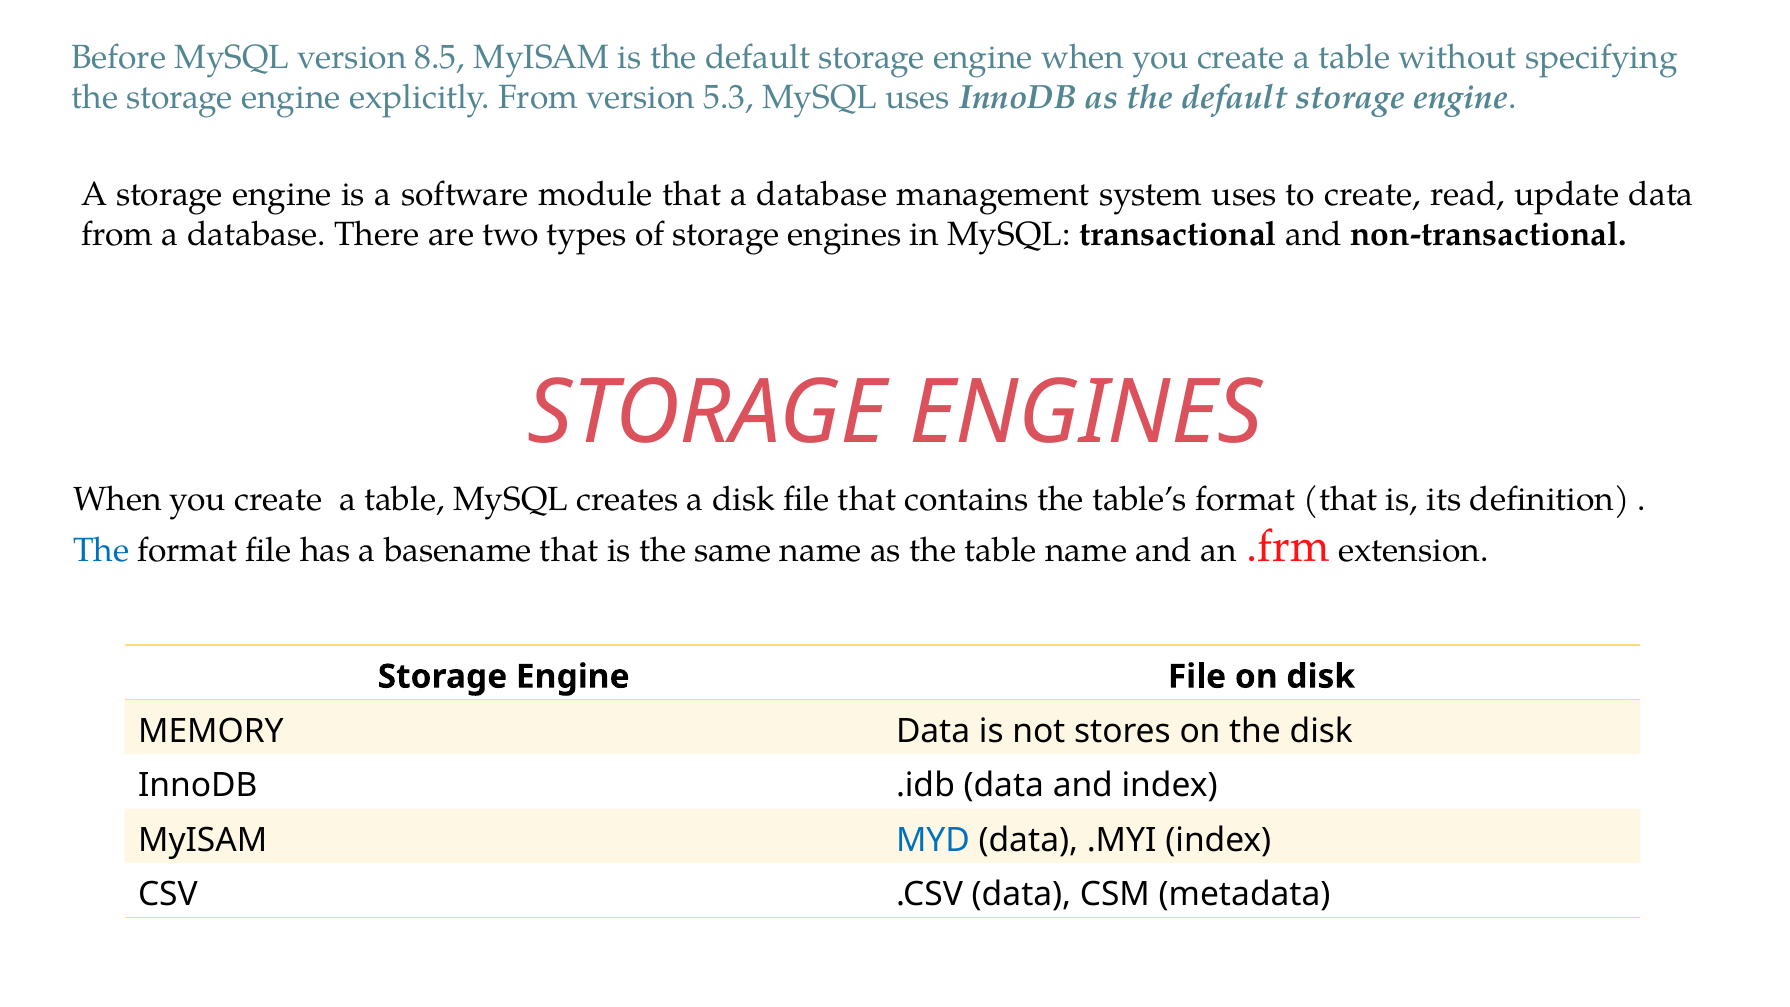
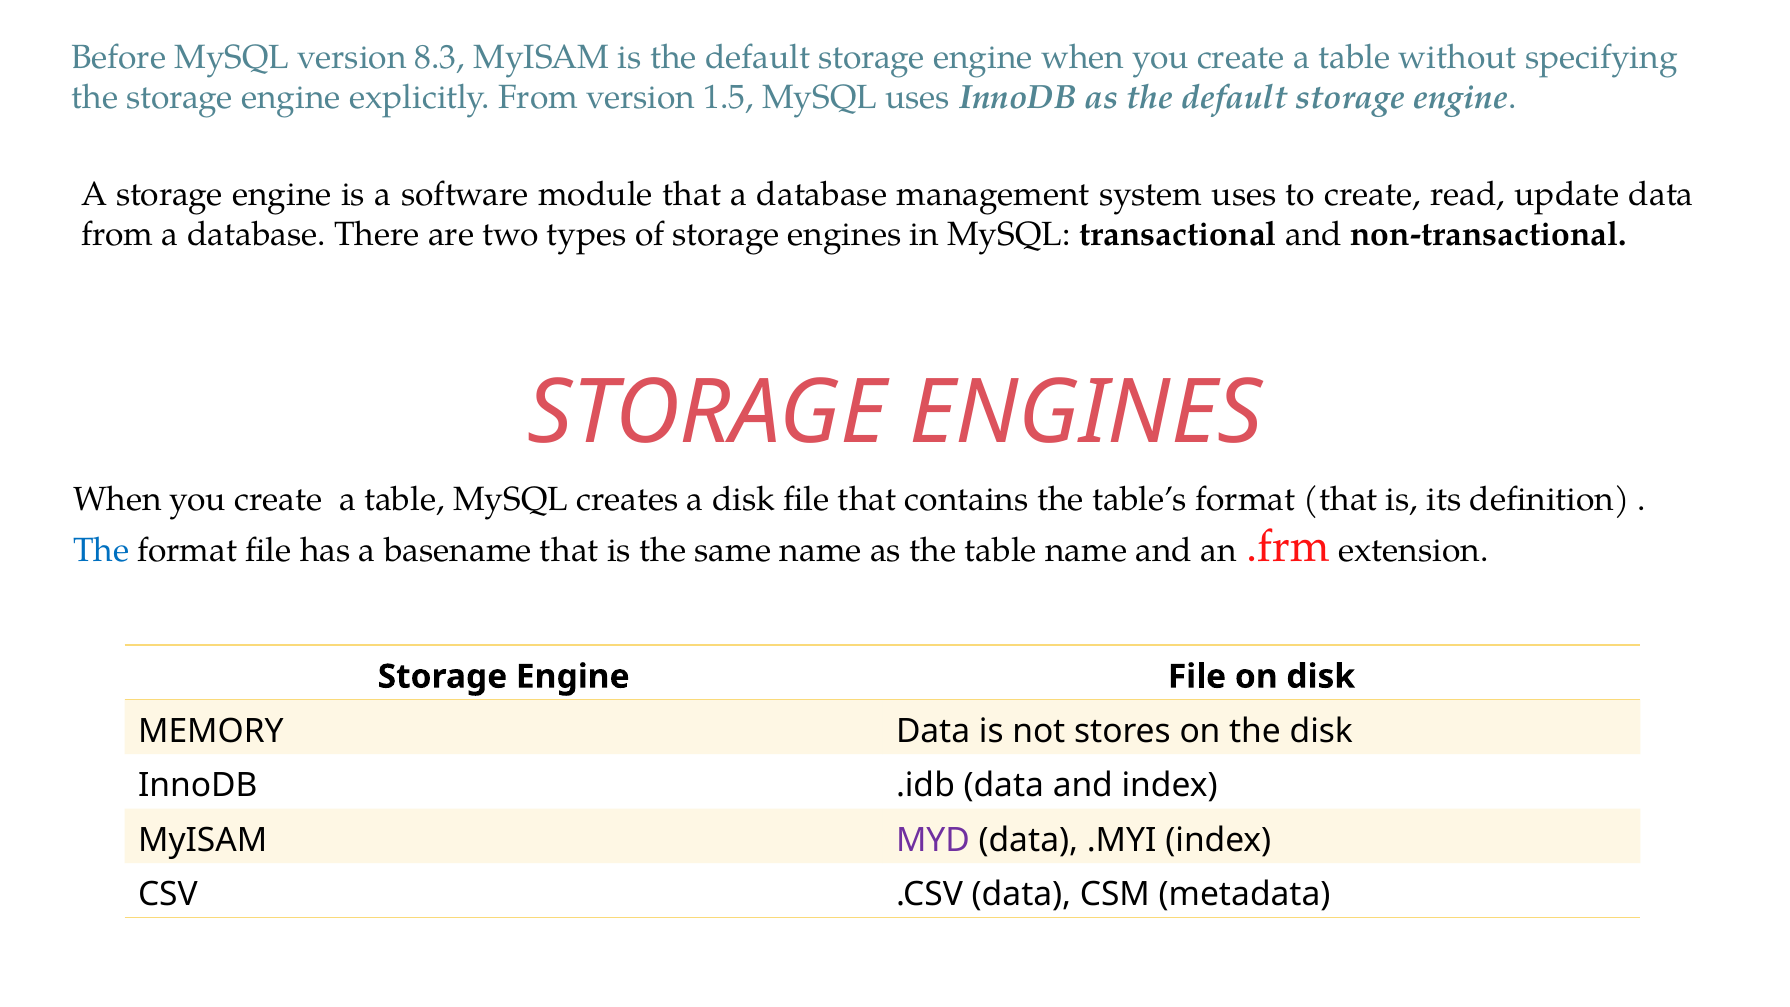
8.5: 8.5 -> 8.3 (440, 57)
5.3: 5.3 -> 1.5 (728, 97)
MYD colour: blue -> purple (933, 840)
